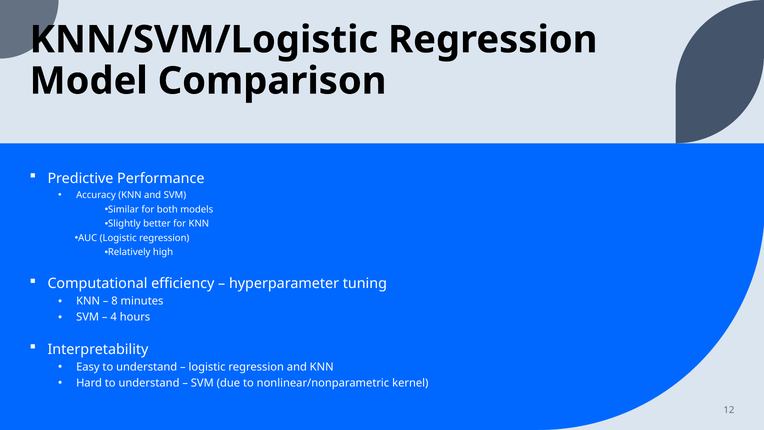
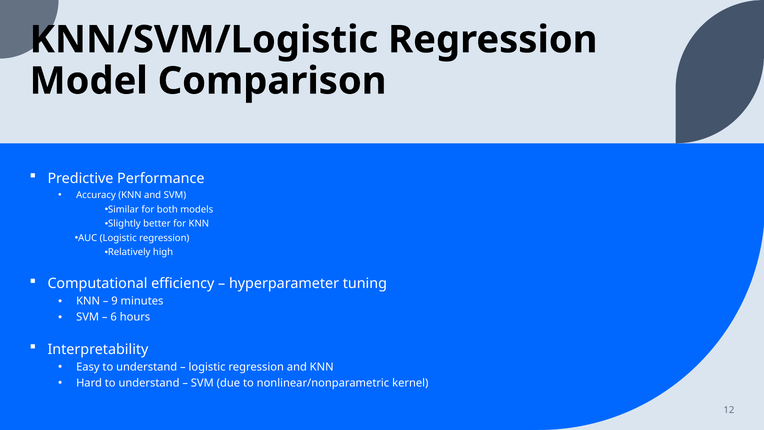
8: 8 -> 9 (115, 301)
4: 4 -> 6 (114, 317)
